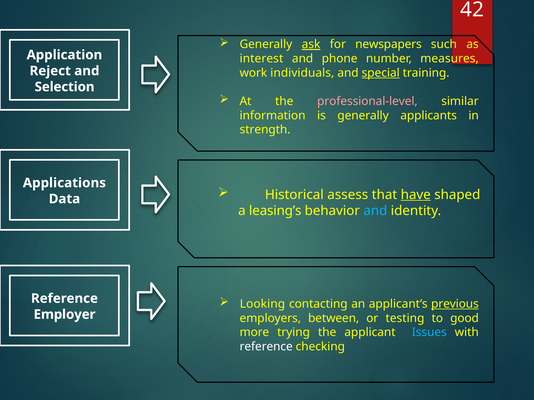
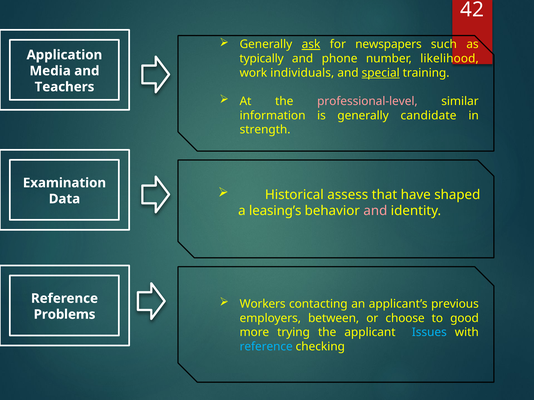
interest: interest -> typically (262, 59)
measures: measures -> likelihood (450, 59)
Reject: Reject -> Media (50, 71)
Selection: Selection -> Teachers (64, 87)
applicants: applicants -> candidate (429, 116)
Applications: Applications -> Examination (64, 183)
have underline: present -> none (416, 195)
and colour: light blue -> pink (375, 211)
Looking: Looking -> Workers (263, 304)
previous underline: present -> none (455, 304)
Employer: Employer -> Problems (65, 315)
testing: testing -> choose (405, 319)
reference colour: white -> light blue (266, 347)
